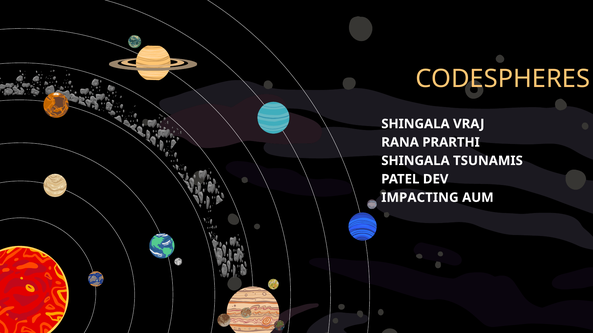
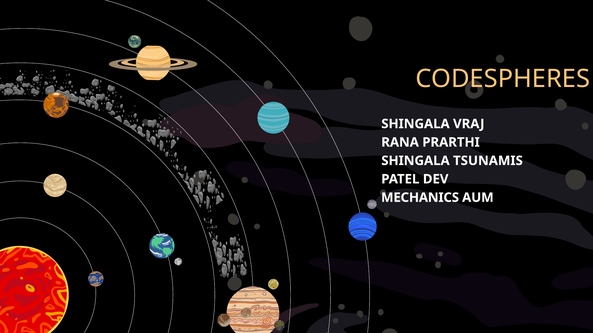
IMPACTING: IMPACTING -> MECHANICS (420, 198)
